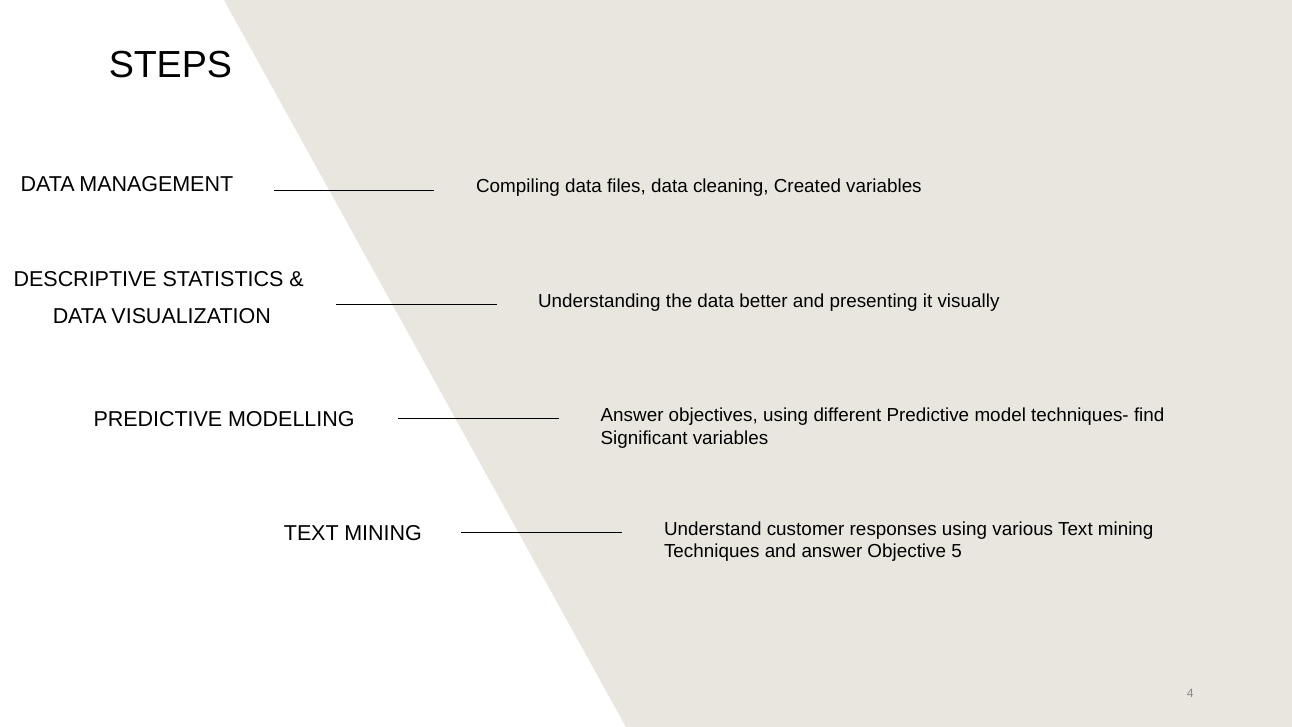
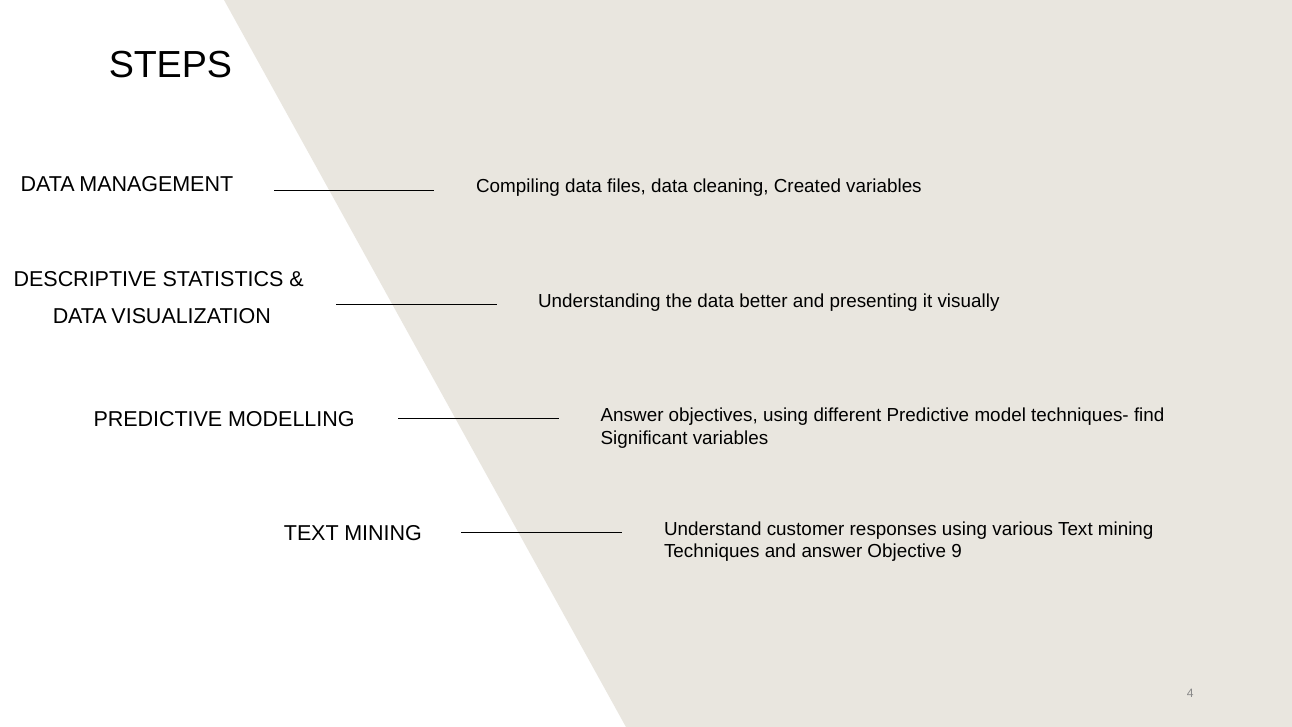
5: 5 -> 9 (957, 551)
